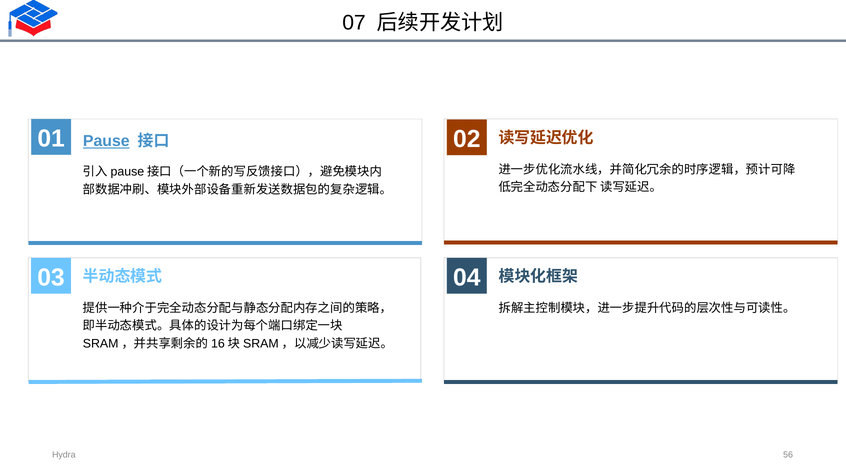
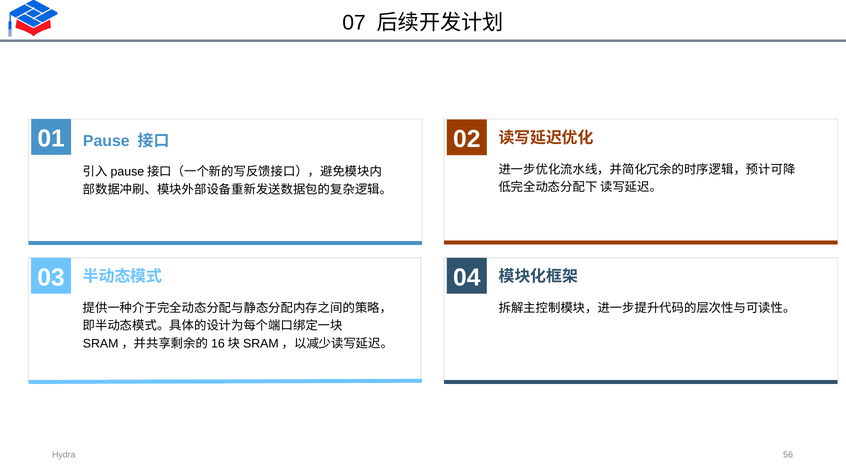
Pause underline: present -> none (106, 141)
